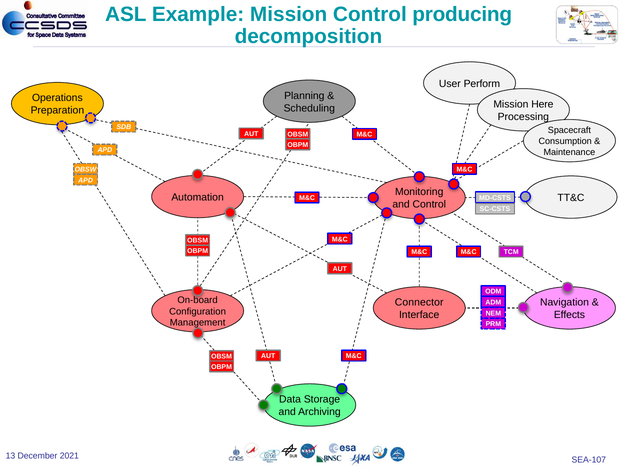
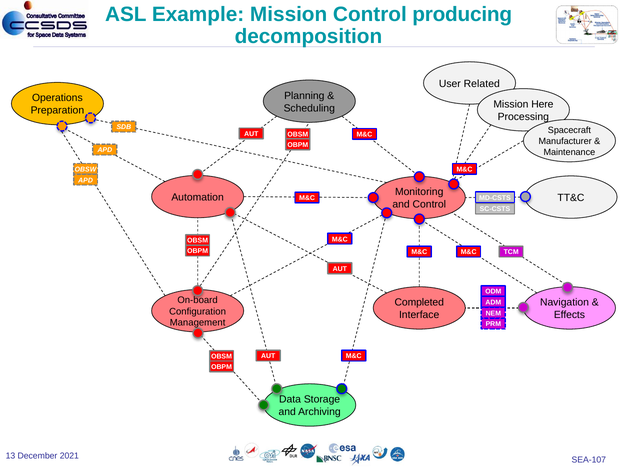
Perform: Perform -> Related (482, 84)
Consumption: Consumption -> Manufacturer (565, 141)
Connector: Connector -> Completed (419, 303)
